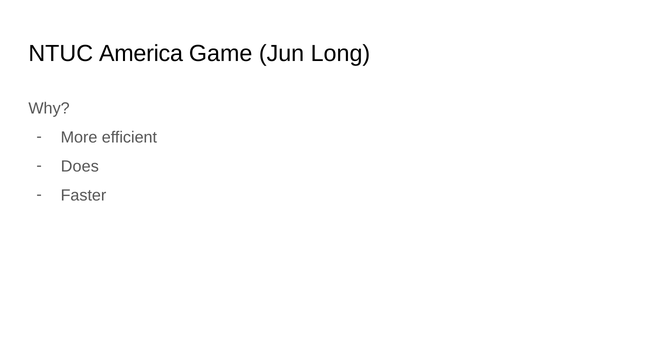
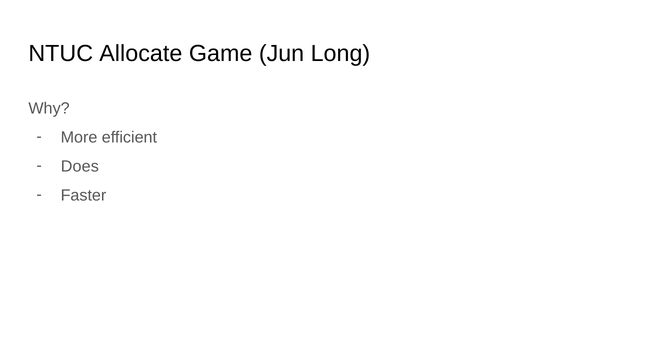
America: America -> Allocate (141, 53)
